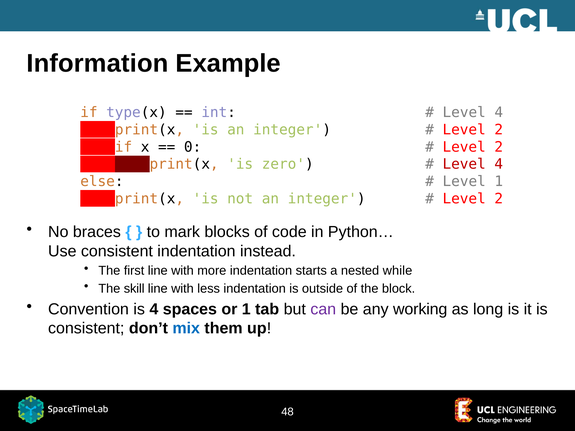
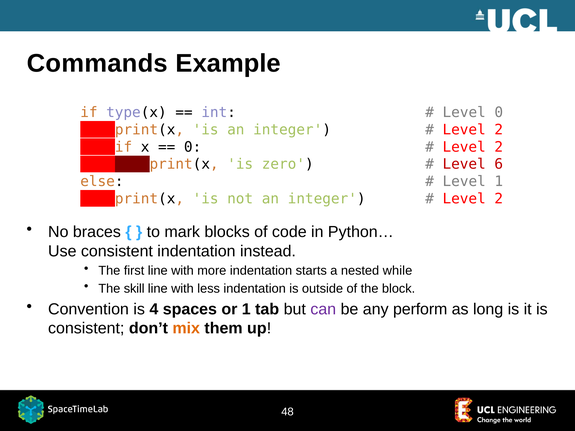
Information: Information -> Commands (97, 64)
4: 4 -> 0 (499, 113)
4: 4 -> 6 (499, 164)
working: working -> perform (420, 309)
mix colour: blue -> orange (186, 329)
